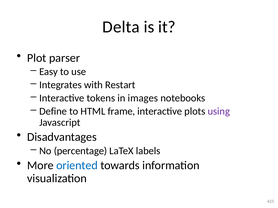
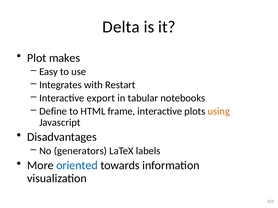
parser: parser -> makes (65, 58)
tokens: tokens -> export (101, 98)
images: images -> tabular (143, 98)
using colour: purple -> orange (219, 112)
percentage: percentage -> generators (80, 151)
